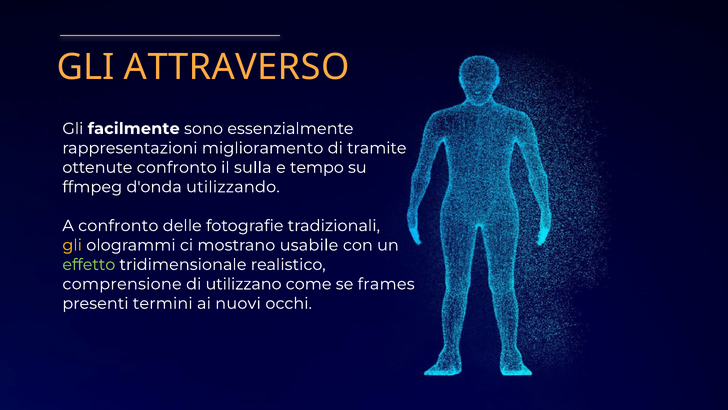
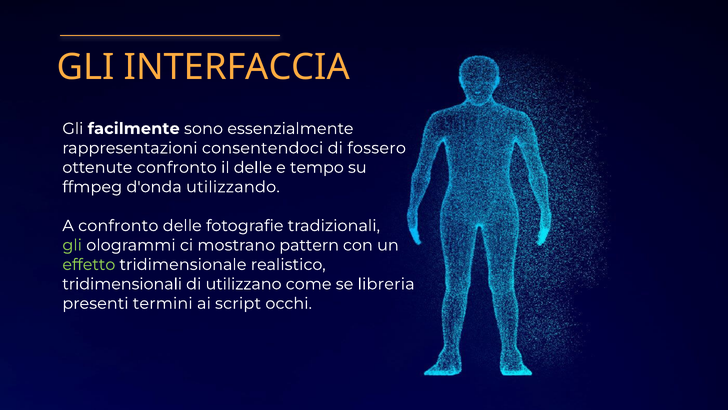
ATTRAVERSO: ATTRAVERSO -> INTERFACCIA (237, 67)
miglioramento: miglioramento -> consentendoci (263, 148)
tramite: tramite -> fossero (377, 148)
il sulla: sulla -> delle (253, 167)
gli colour: yellow -> light green (72, 245)
usabile: usabile -> pattern (309, 245)
comprensione: comprensione -> tridimensionali (122, 284)
frames: frames -> libreria (386, 284)
nuovi: nuovi -> script (238, 303)
